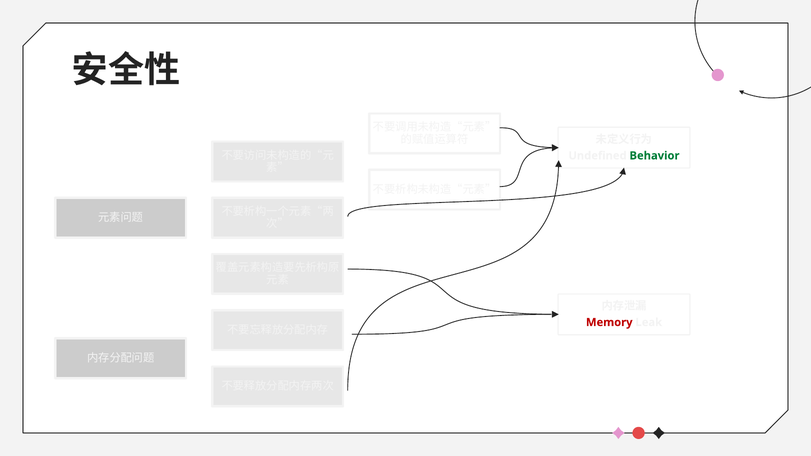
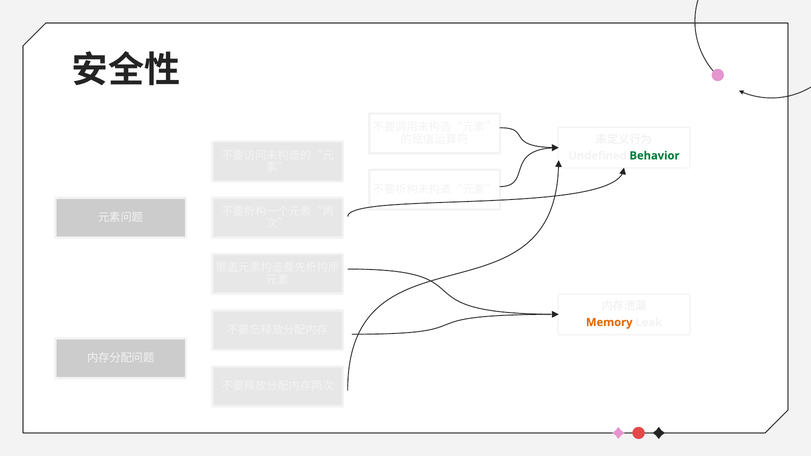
Memory colour: red -> orange (609, 322)
